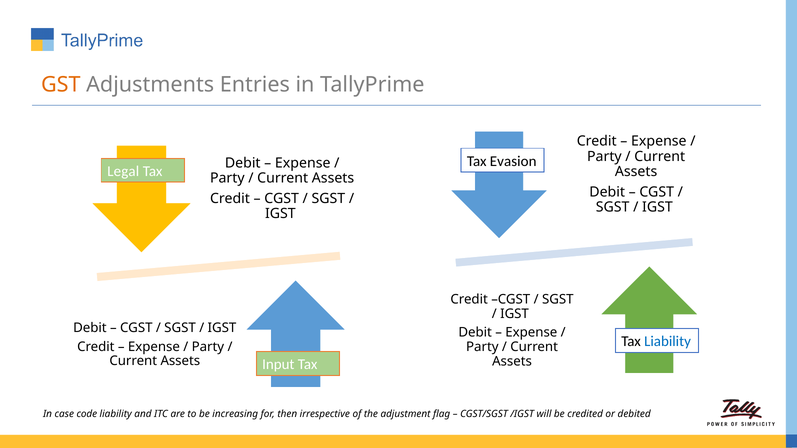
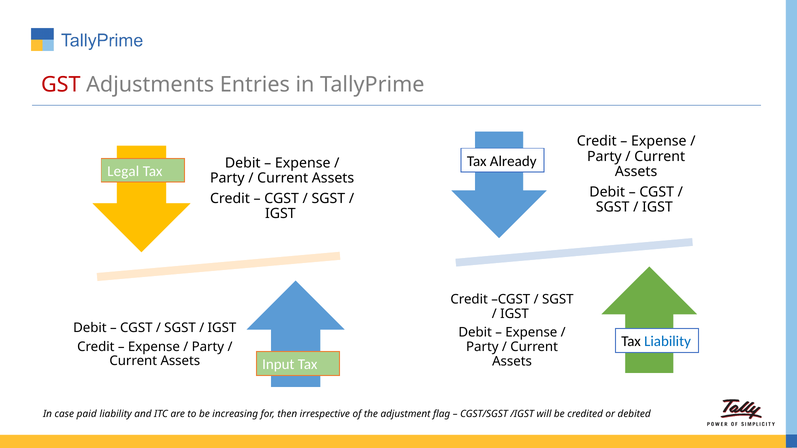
GST colour: orange -> red (61, 85)
Evasion: Evasion -> Already (513, 161)
code: code -> paid (87, 414)
